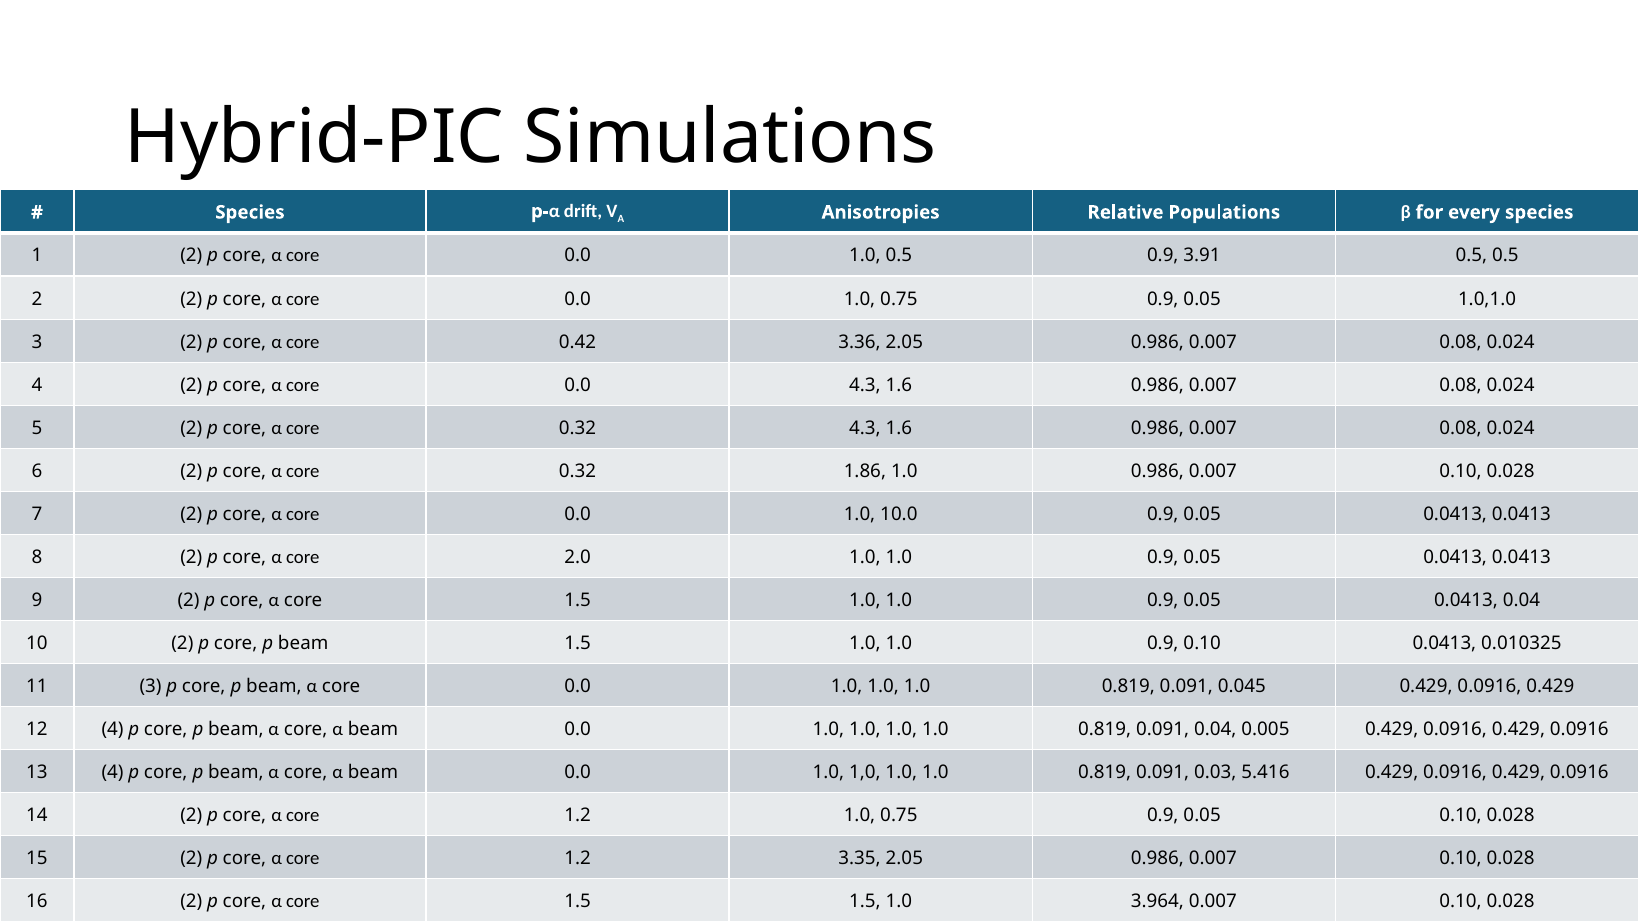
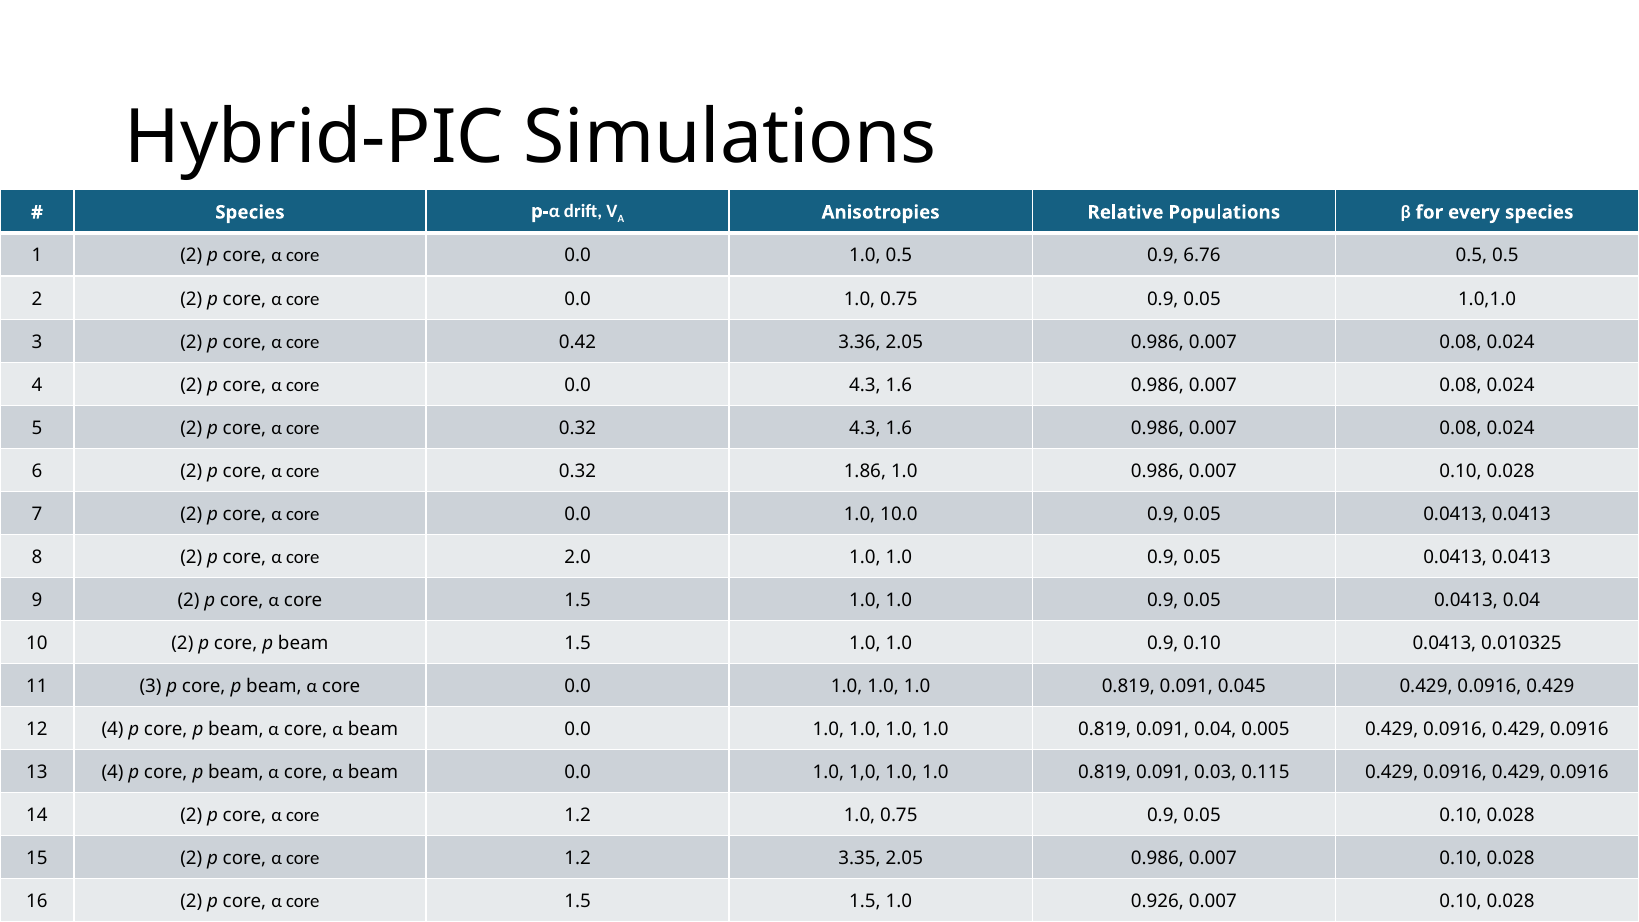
3.91: 3.91 -> 6.76 (1202, 256)
5.416: 5.416 -> 0.115 (1265, 772)
3.964: 3.964 -> 0.926 (1157, 901)
